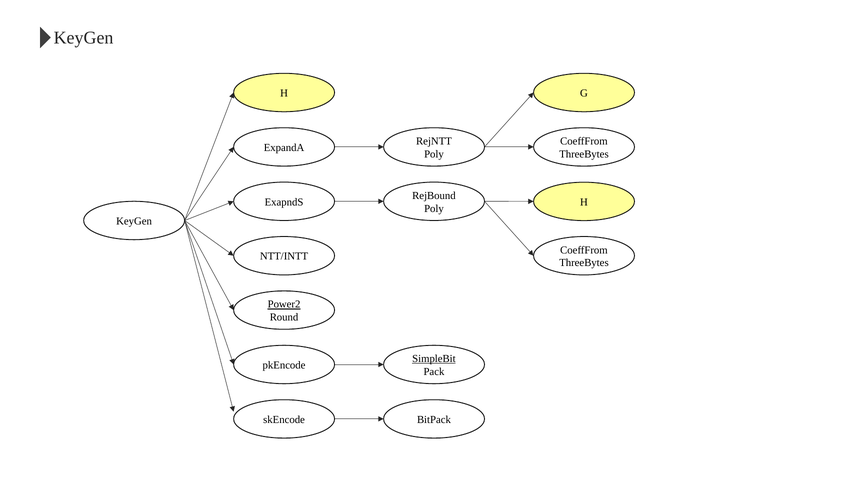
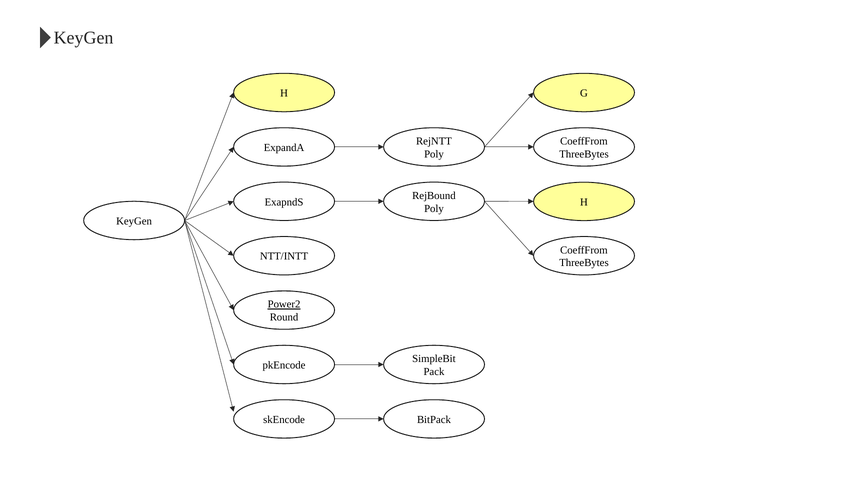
SimpleBit underline: present -> none (434, 359)
